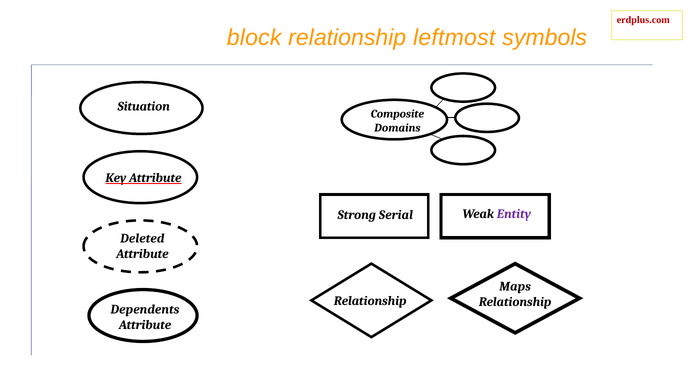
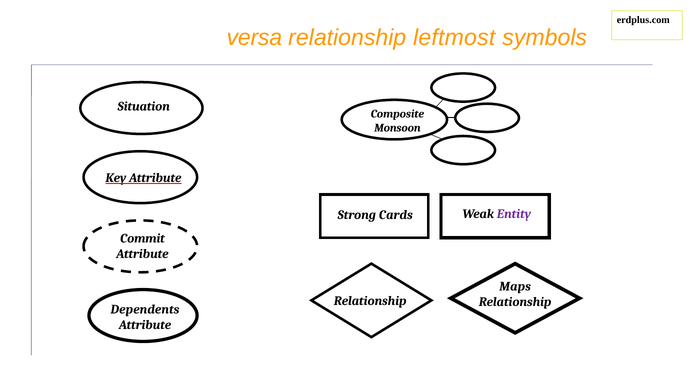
erdplus.com colour: red -> black (643, 20)
block: block -> versa (254, 38)
Domains: Domains -> Monsoon (397, 128)
Serial: Serial -> Cards (396, 215)
Deleted: Deleted -> Commit (142, 238)
